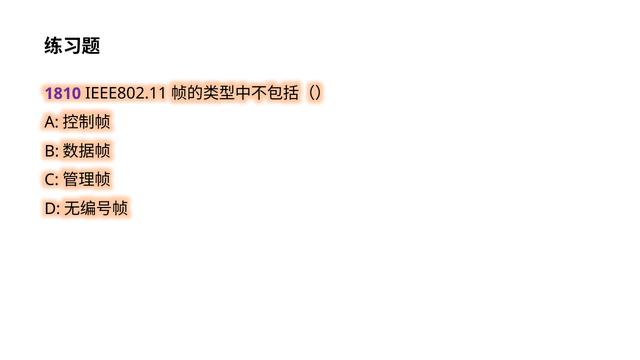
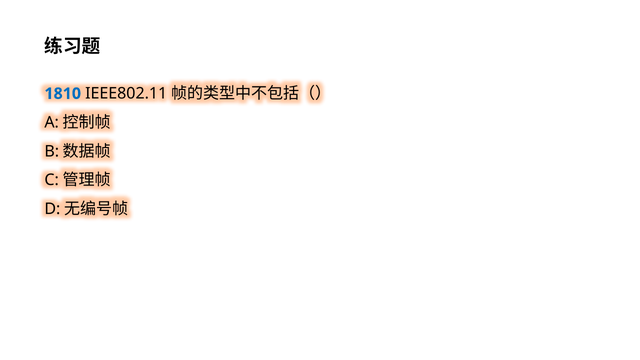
1810 colour: purple -> blue (63, 94)
